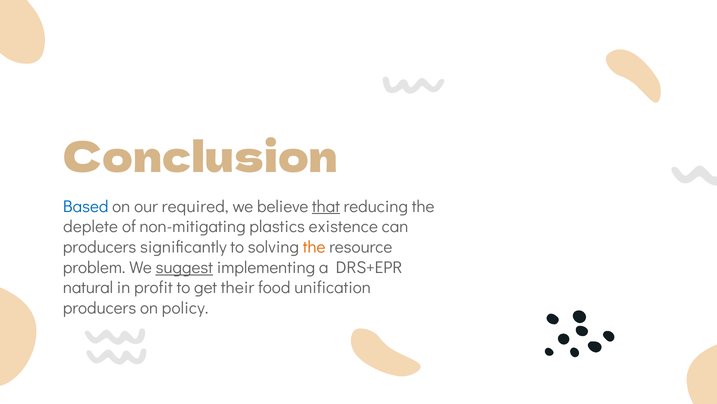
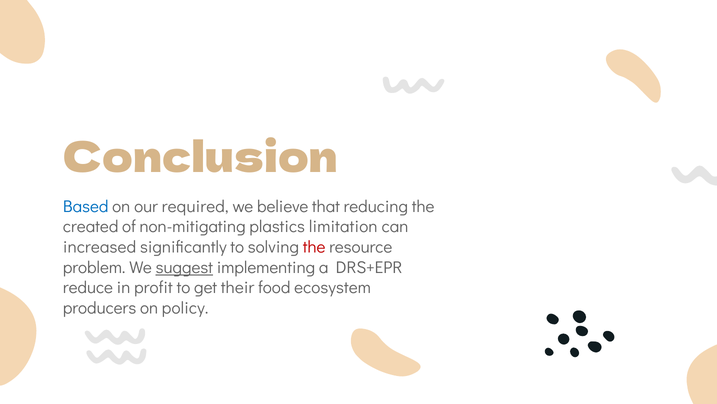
that underline: present -> none (326, 206)
deplete: deplete -> created (91, 226)
existence: existence -> limitation (343, 226)
producers: producers -> increased (100, 247)
the colour: orange -> red (314, 247)
natural: natural -> reduce (88, 287)
unification: unification -> ecosystem (332, 287)
